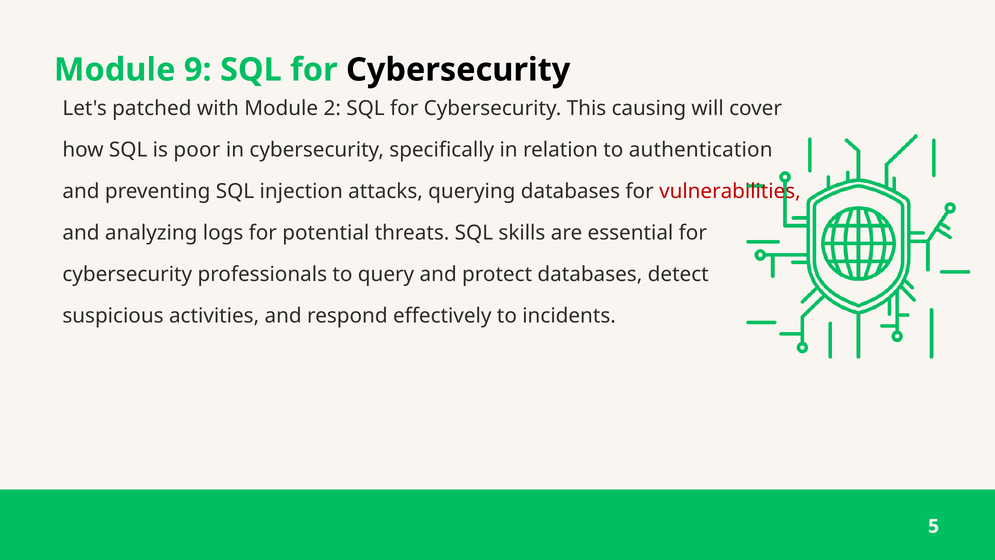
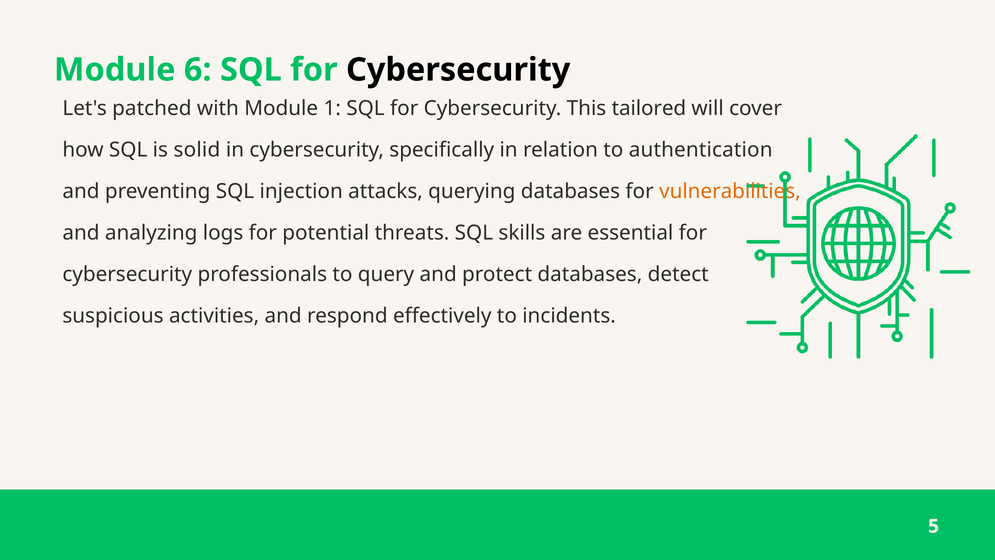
9: 9 -> 6 (198, 70)
2: 2 -> 1 (332, 108)
causing: causing -> tailored (649, 108)
poor: poor -> solid (197, 150)
vulnerabilities colour: red -> orange (730, 191)
